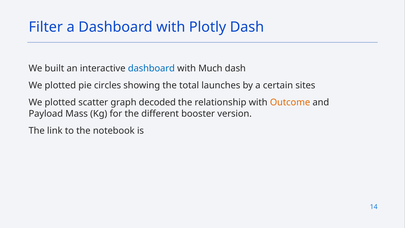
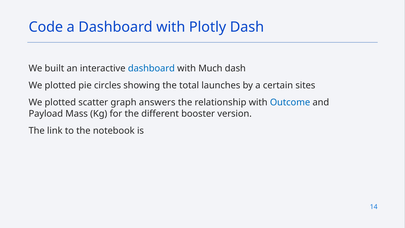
Filter: Filter -> Code (46, 27)
decoded: decoded -> answers (157, 102)
Outcome colour: orange -> blue (290, 102)
